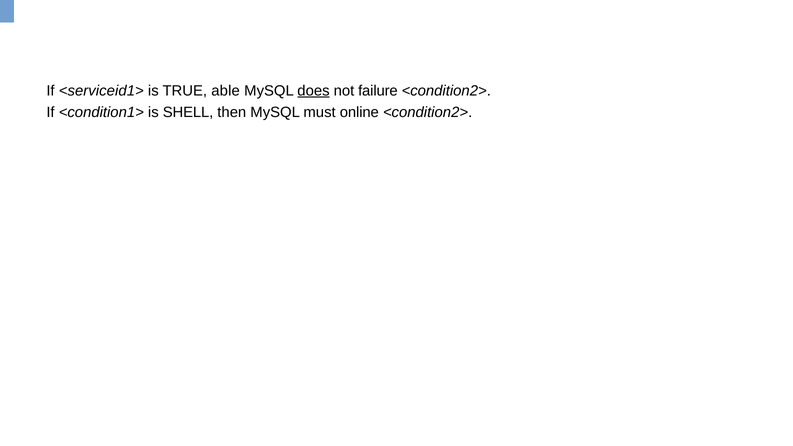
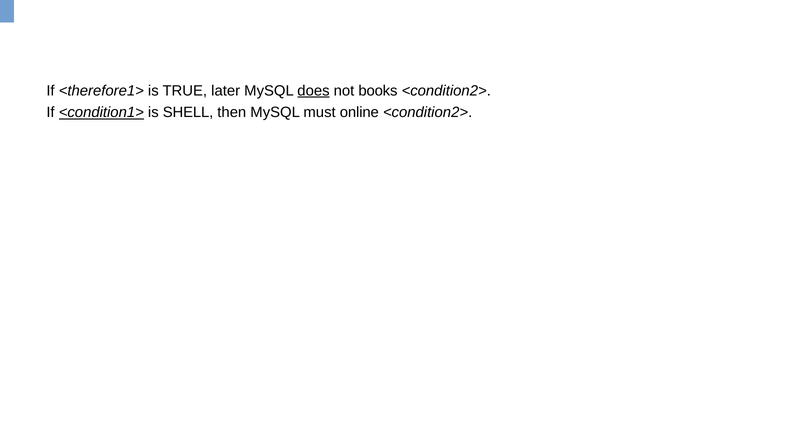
<serviceid1>: <serviceid1> -> <therefore1> (101, 91)
able: able -> later (226, 91)
failure: failure -> books (378, 91)
<condition1> underline: none -> present (101, 113)
